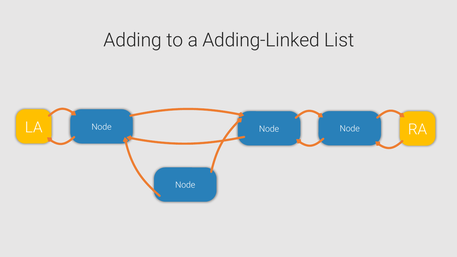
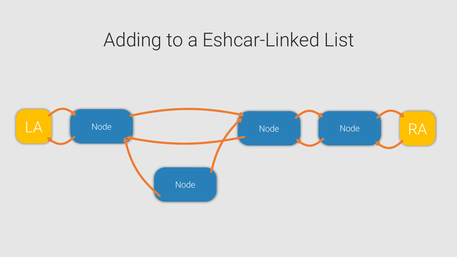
Adding-Linked: Adding-Linked -> Eshcar-Linked (261, 40)
